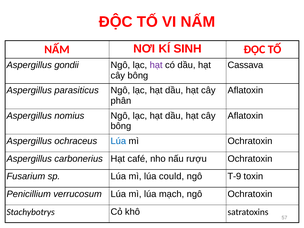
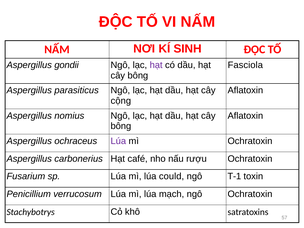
Cassava: Cassava -> Fasciola (245, 65)
phân: phân -> cộng (121, 101)
Lúa colour: blue -> purple (118, 141)
T-9: T-9 -> T-1 (234, 176)
